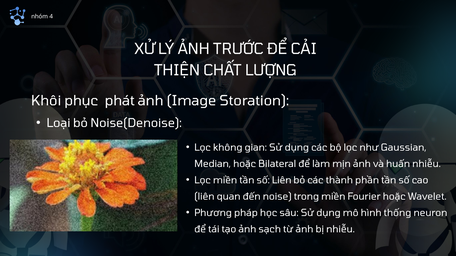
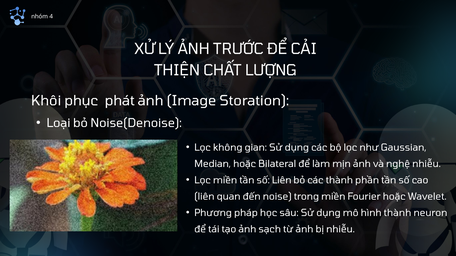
huấn: huấn -> nghệ (398, 164)
hình thống: thống -> thành (397, 213)
